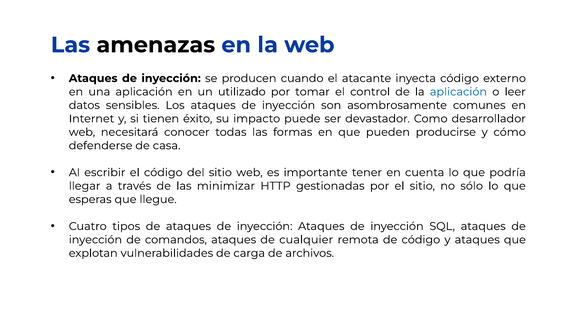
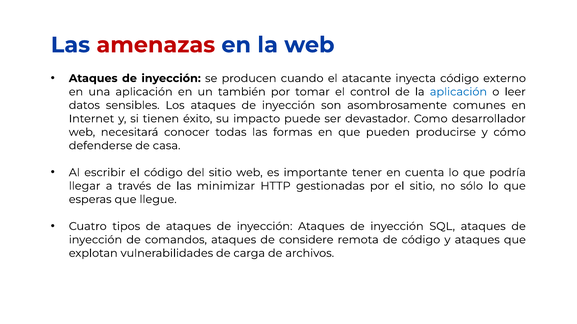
amenazas colour: black -> red (156, 45)
utilizado: utilizado -> también (242, 92)
cualquier: cualquier -> considere (306, 240)
